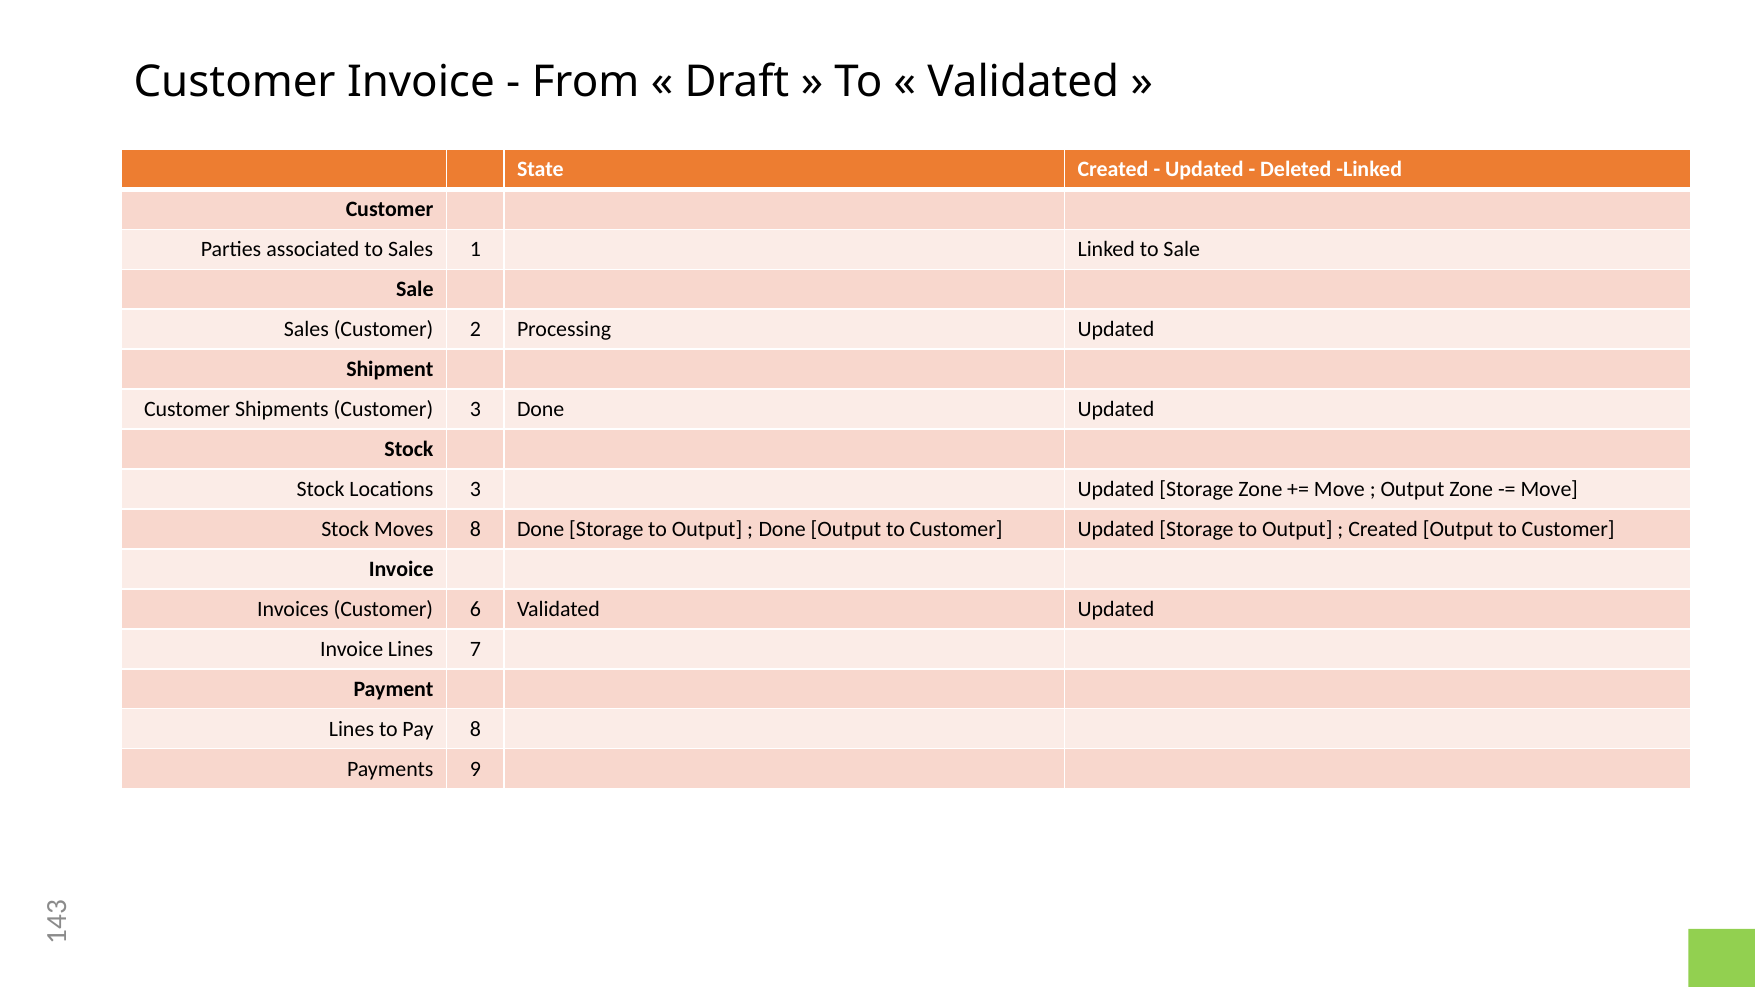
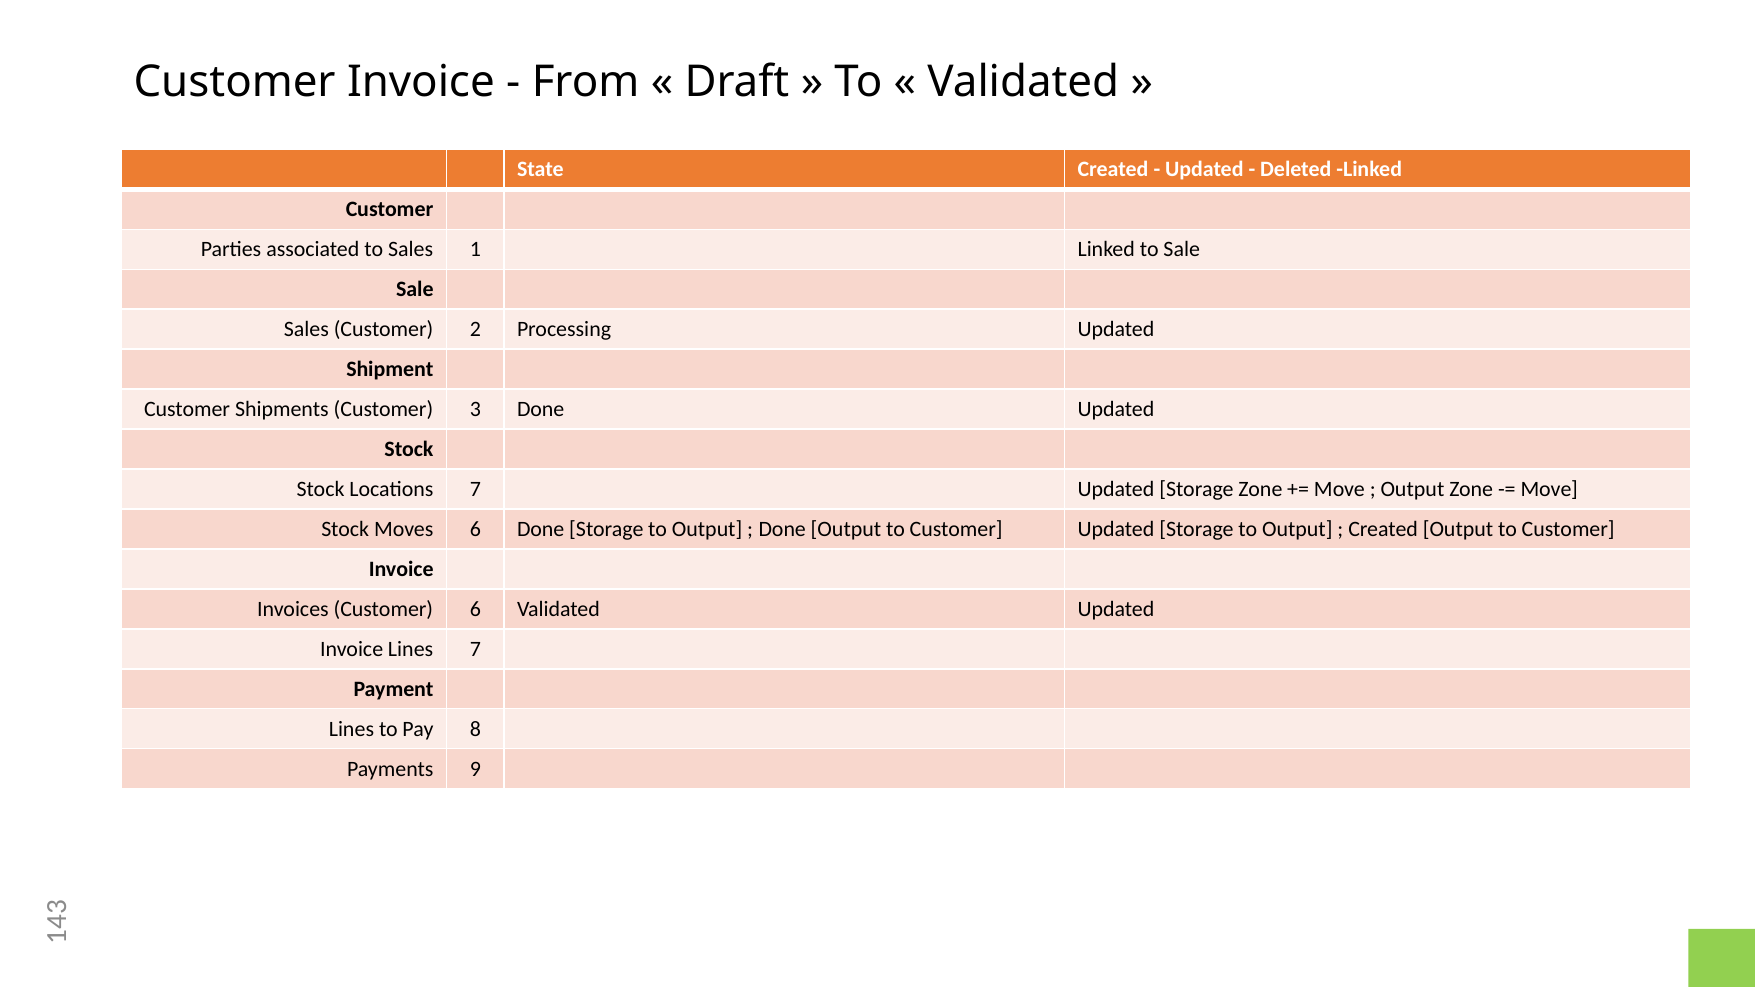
Locations 3: 3 -> 7 (475, 489)
Moves 8: 8 -> 6 (475, 529)
